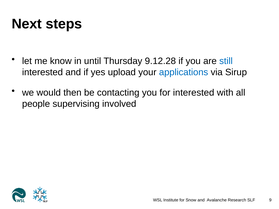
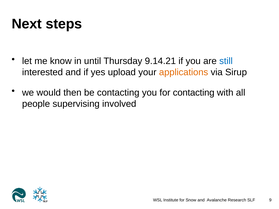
9.12.28: 9.12.28 -> 9.14.21 (160, 61)
applications colour: blue -> orange (184, 72)
for interested: interested -> contacting (194, 93)
